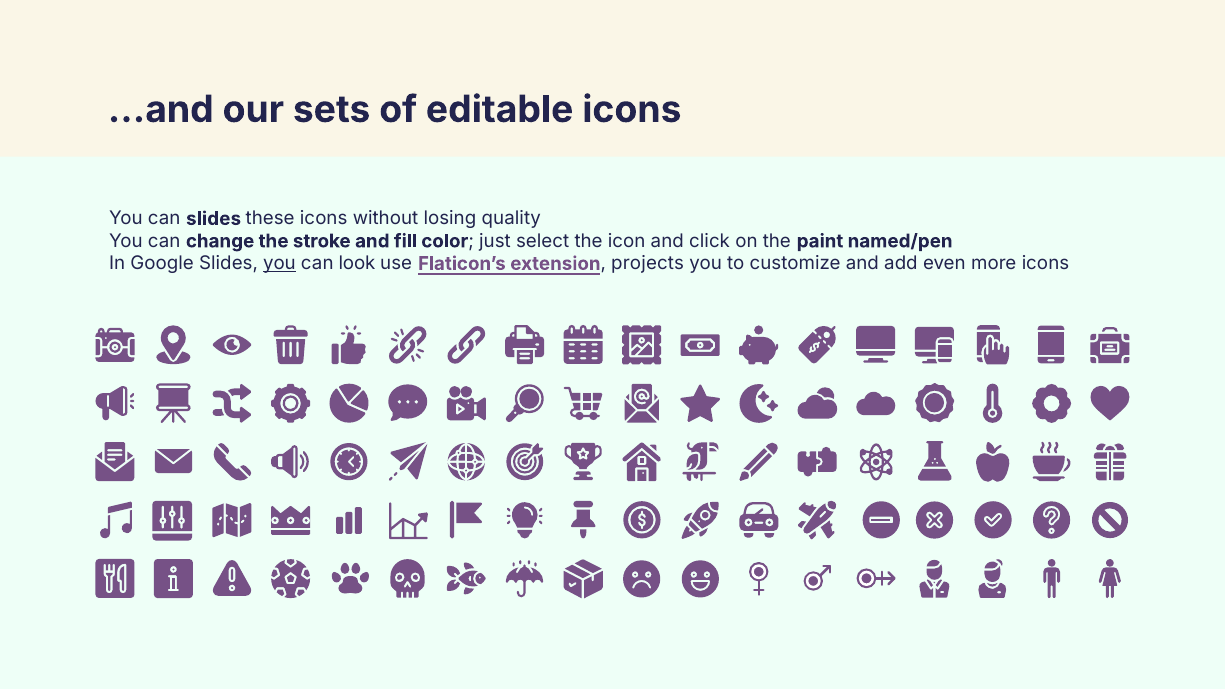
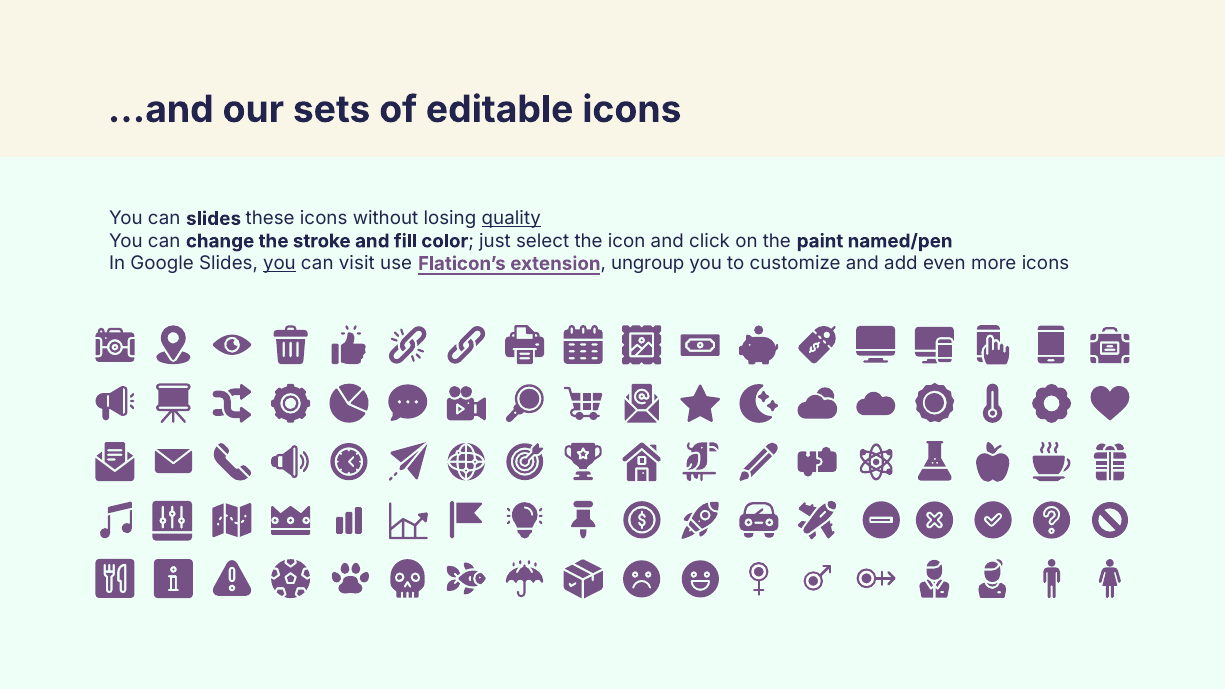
quality underline: none -> present (511, 219)
look: look -> visit (357, 264)
projects: projects -> ungroup (648, 264)
